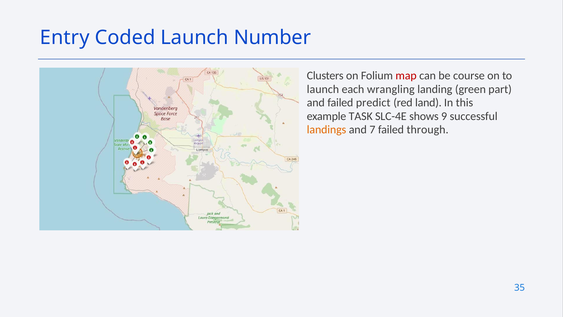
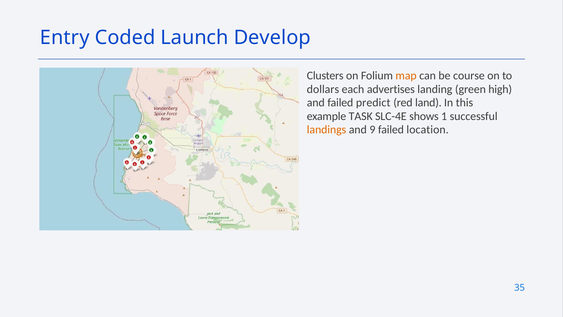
Number: Number -> Develop (272, 38)
map colour: red -> orange (406, 76)
launch: launch -> dollars (323, 89)
wrangling: wrangling -> advertises (391, 89)
part: part -> high (500, 89)
9: 9 -> 1 (444, 116)
7: 7 -> 9 (372, 130)
through: through -> location (428, 130)
